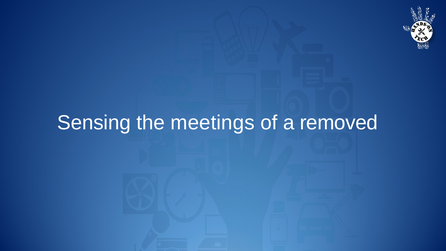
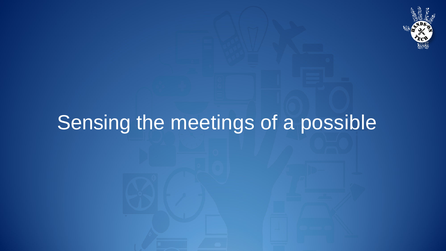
removed: removed -> possible (339, 123)
